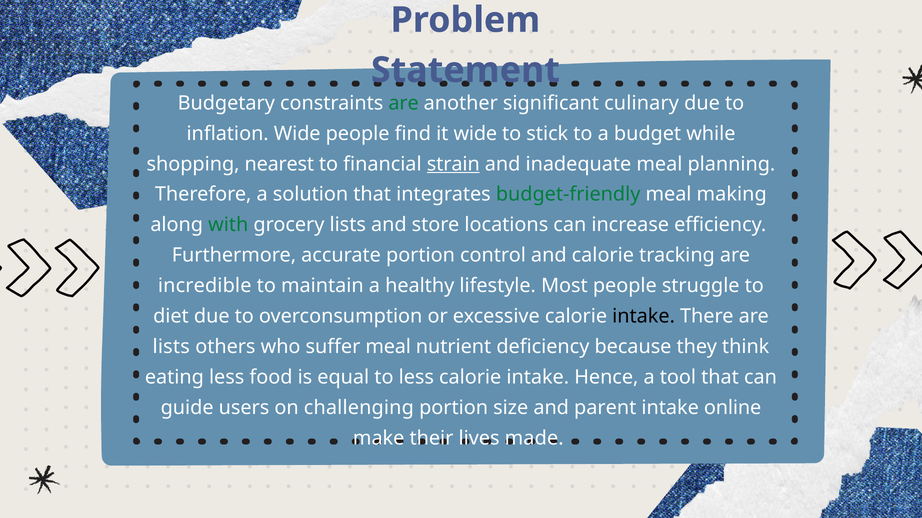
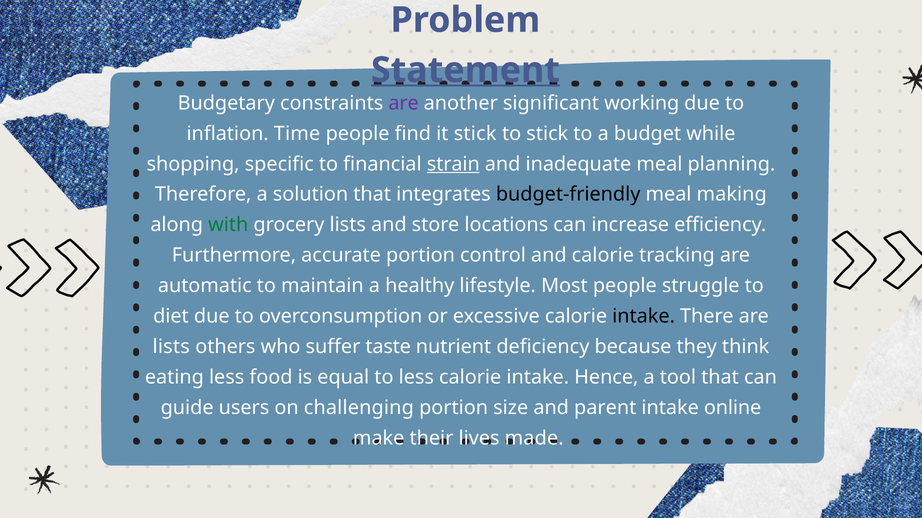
Statement underline: none -> present (465, 70)
are colour: green -> purple (404, 103)
culinary: culinary -> working (642, 103)
inflation Wide: Wide -> Time (297, 134)
it wide: wide -> stick (475, 134)
nearest: nearest -> specific (279, 164)
budget-friendly colour: green -> black (568, 195)
incredible: incredible -> automatic (205, 286)
suffer meal: meal -> taste (388, 347)
